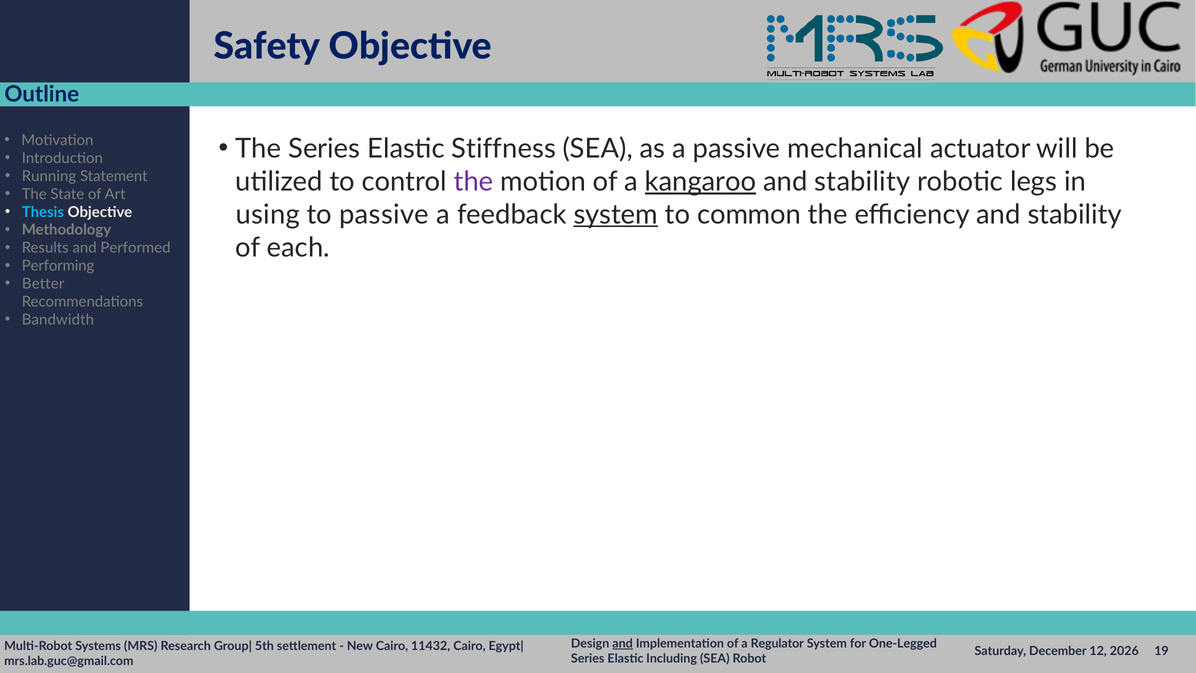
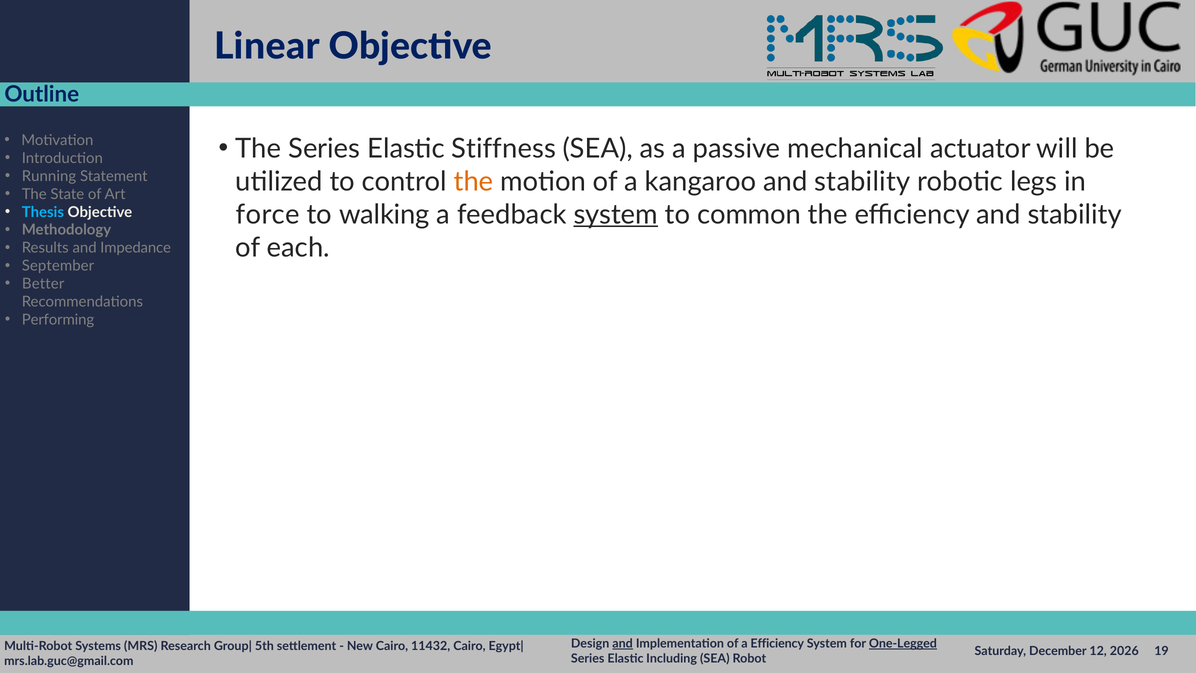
Safety: Safety -> Linear (267, 46)
the colour: purple -> orange (474, 182)
kangaroo underline: present -> none (701, 182)
using: using -> force (268, 215)
to passive: passive -> walking (384, 215)
Performed: Performed -> Impedance (136, 248)
Performing: Performing -> September (58, 266)
Bandwidth: Bandwidth -> Performing (58, 320)
a Regulator: Regulator -> Efficiency (777, 644)
One-Legged underline: none -> present (903, 644)
